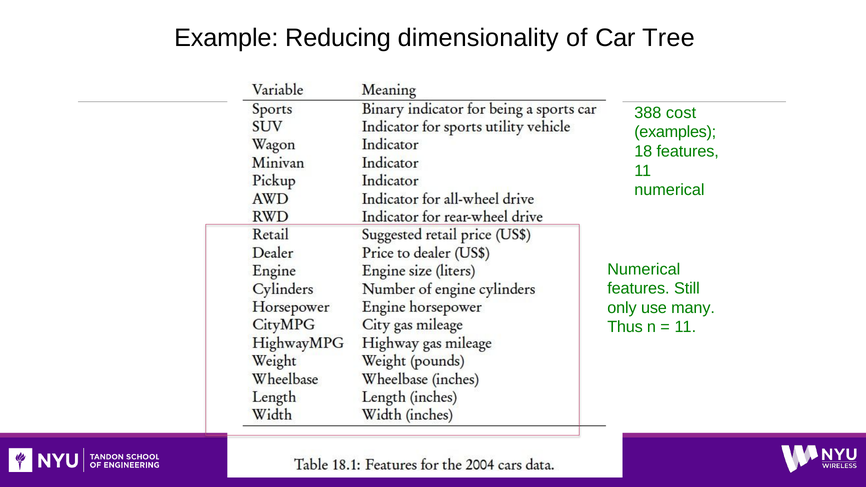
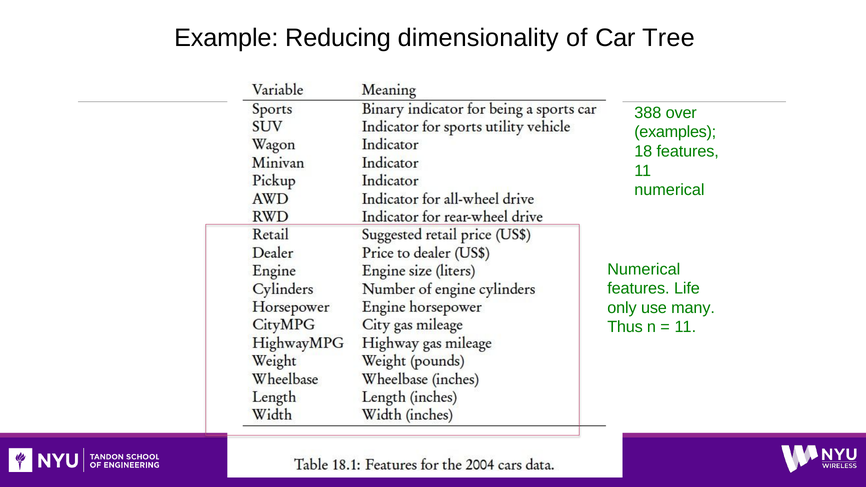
cost: cost -> over (681, 113)
Still: Still -> Life (687, 289)
